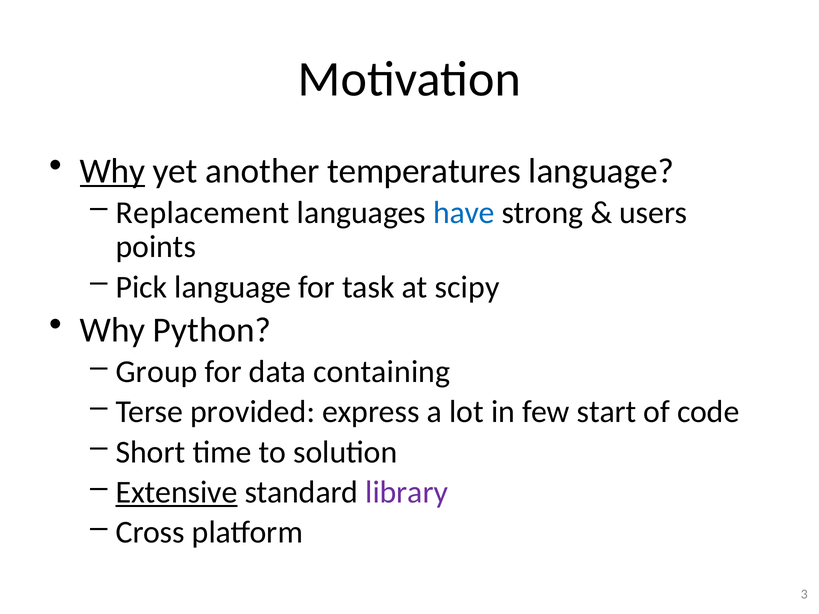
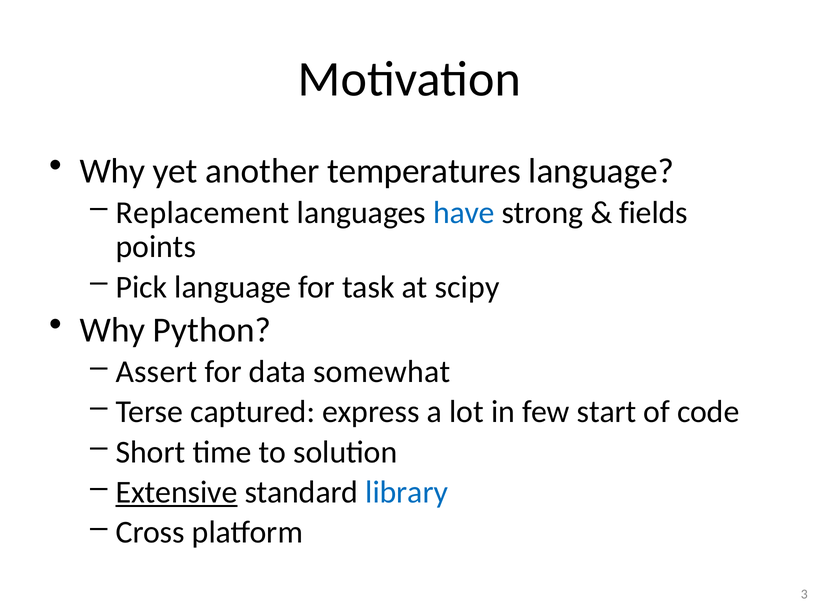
Why underline: present -> none (113, 171)
users: users -> fields (653, 213)
Group: Group -> Assert (157, 372)
containing: containing -> somewhat (382, 372)
provided: provided -> captured (253, 412)
library colour: purple -> blue (407, 492)
